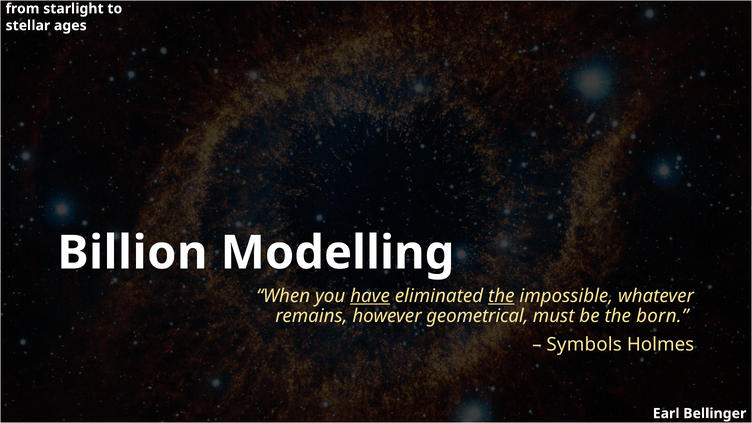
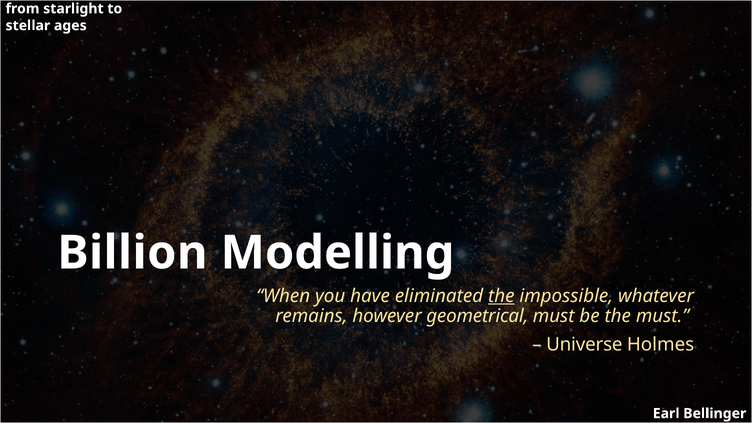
have underline: present -> none (370, 296)
the born: born -> must (663, 316)
Symbols: Symbols -> Universe (584, 344)
